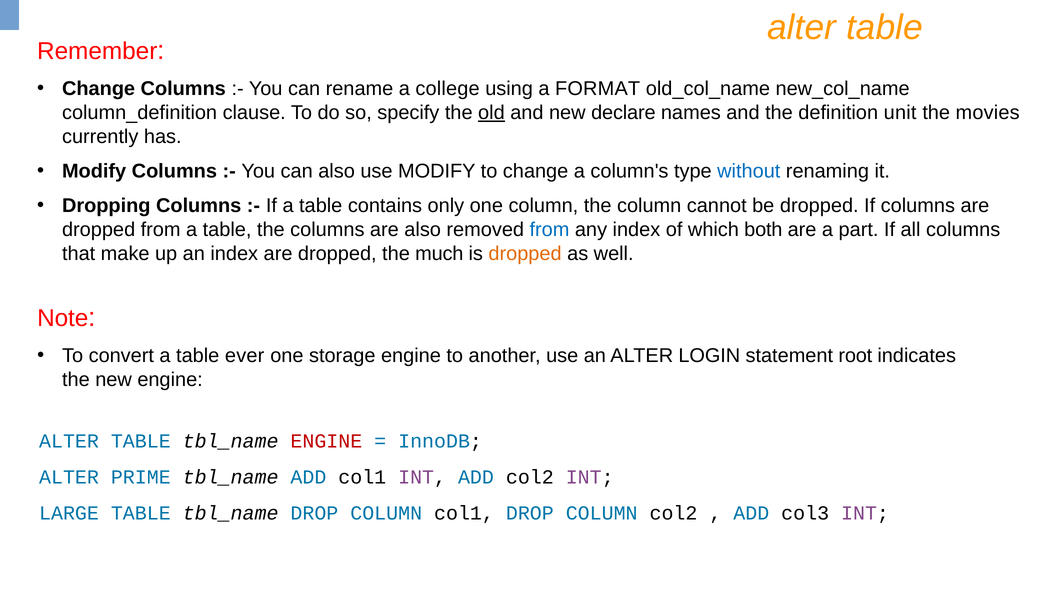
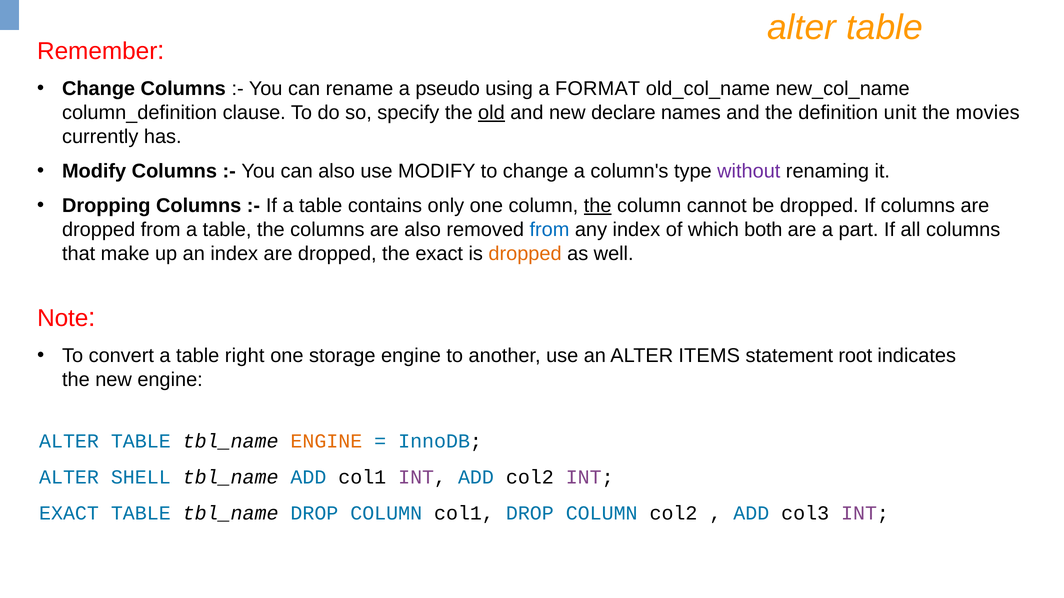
college: college -> pseudo (448, 89)
without colour: blue -> purple (749, 171)
the underline: none -> present (598, 206)
the much: much -> exact (439, 254)
ever: ever -> right (245, 356)
LOGIN: LOGIN -> ITEMS (709, 356)
ENGINE colour: red -> orange (326, 442)
PRIME: PRIME -> SHELL (141, 478)
LARGE: LARGE -> EXACT (69, 513)
